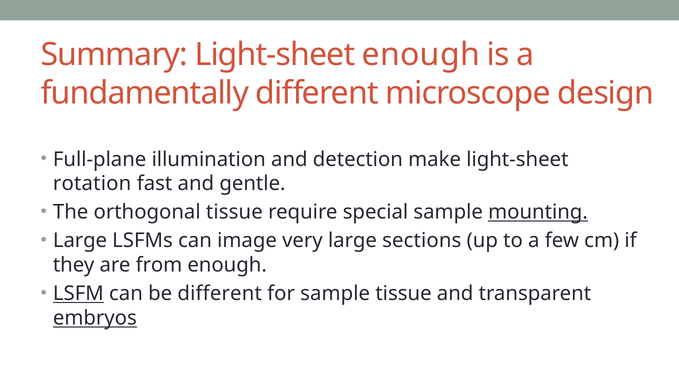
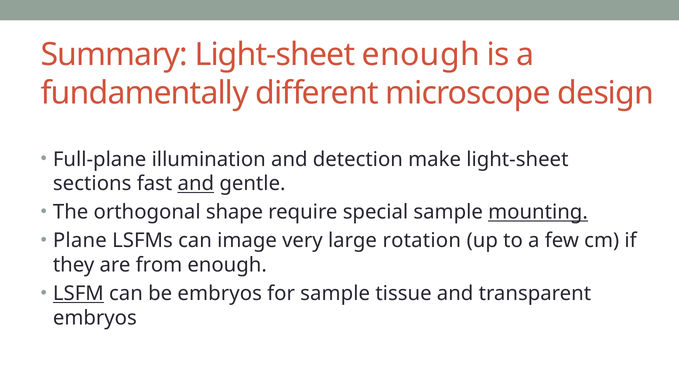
rotation: rotation -> sections (92, 184)
and underline: none -> present (196, 184)
orthogonal tissue: tissue -> shape (235, 212)
Large: Large -> Plane (80, 241)
sections: sections -> rotation (422, 241)
be different: different -> embryos (220, 294)
embryos underline: present -> none (95, 318)
